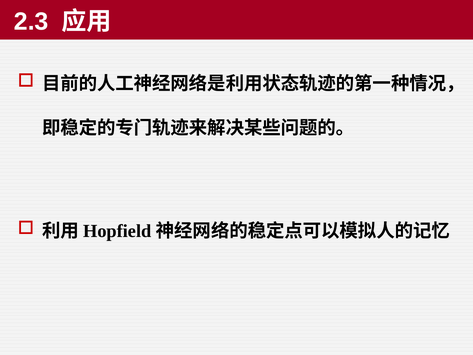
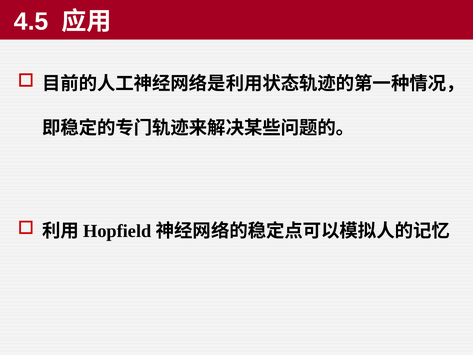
2.3: 2.3 -> 4.5 (31, 22)
